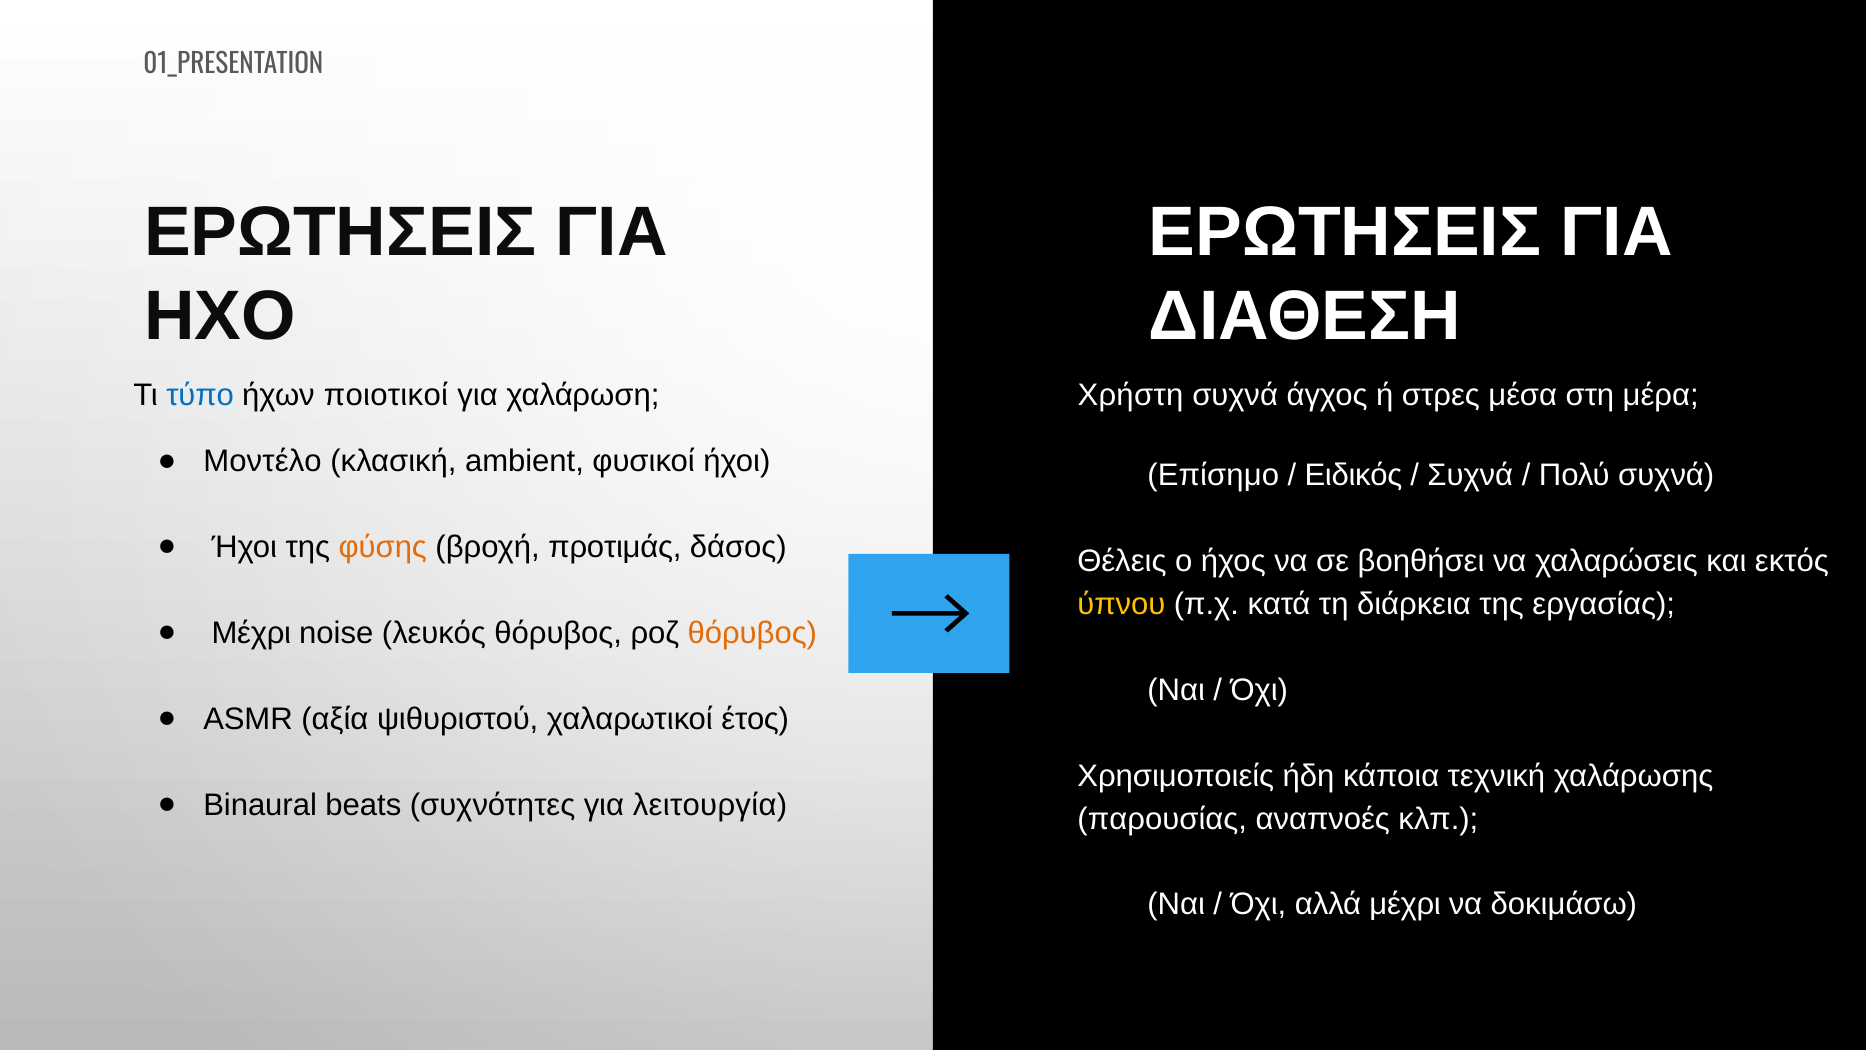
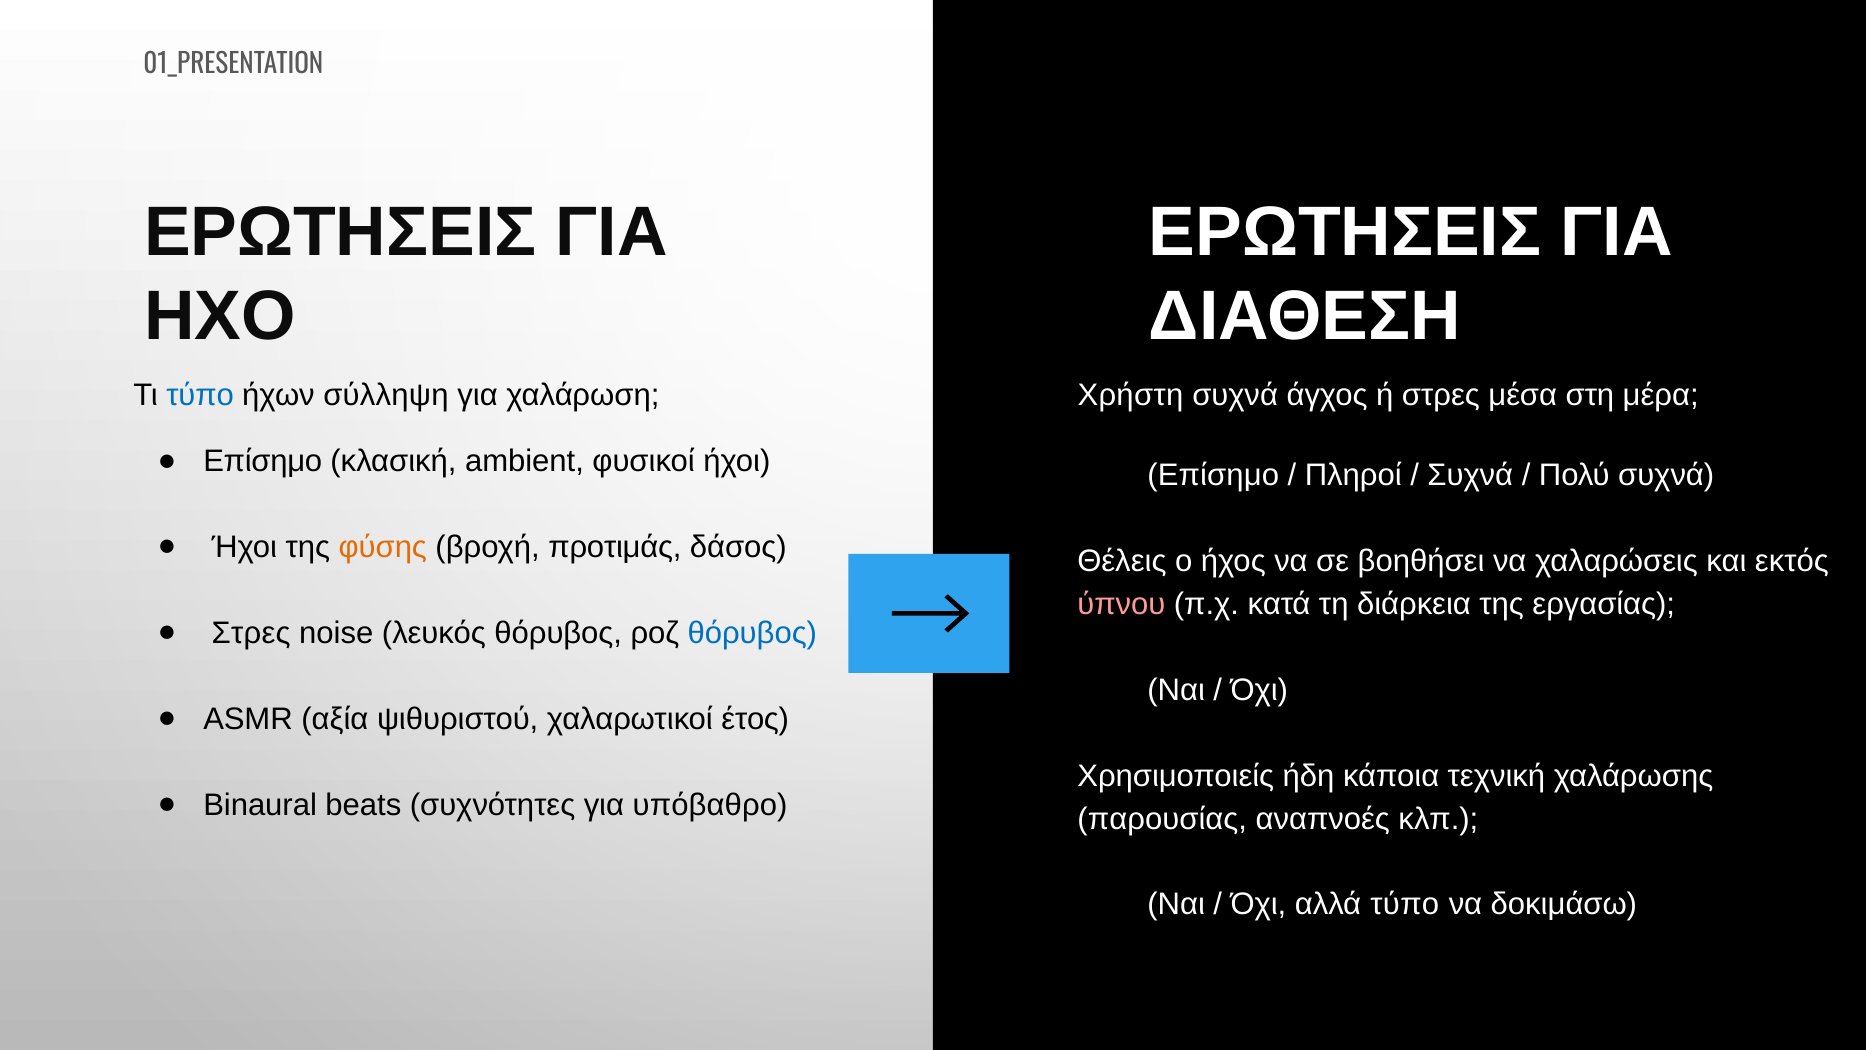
ποιοτικοί: ποιοτικοί -> σύλληψη (386, 395)
Μοντέλο: Μοντέλο -> Επίσημο (263, 462)
Ειδικός: Ειδικός -> Πληροί (1353, 476)
ύπνου colour: yellow -> pink (1121, 604)
Μέχρι: Μέχρι -> Στρες (251, 633)
θόρυβος colour: orange -> blue (752, 633)
λειτουργία: λειτουργία -> υπόβαθρο (710, 804)
αλλά μέχρι: μέχρι -> τύπο (1405, 904)
